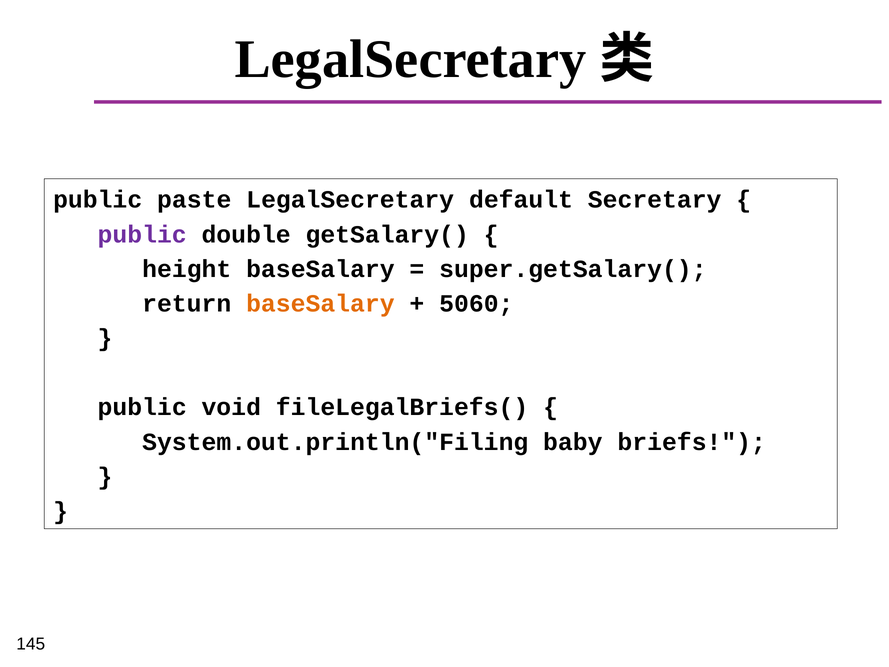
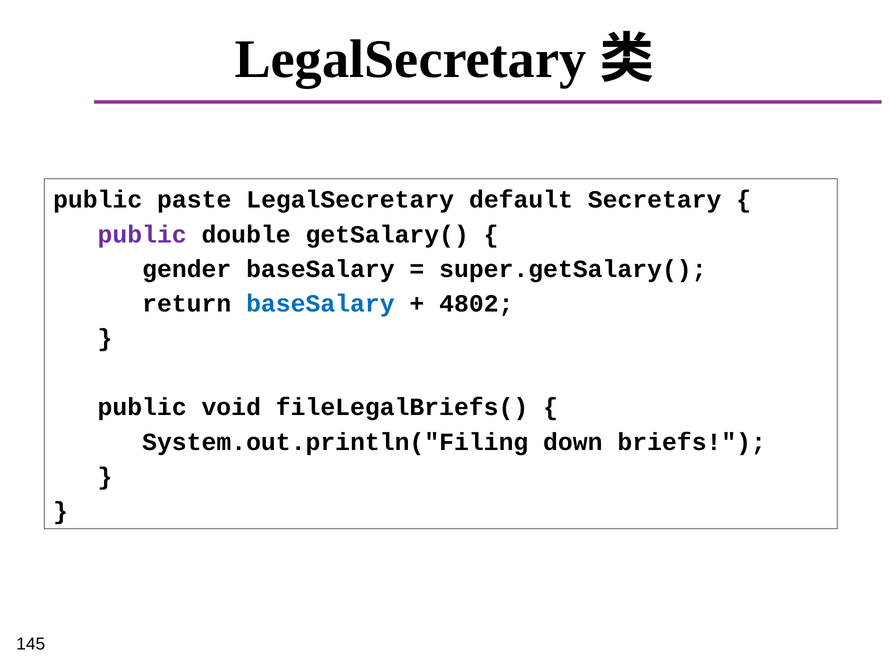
height: height -> gender (187, 269)
baseSalary colour: orange -> blue (320, 303)
5060: 5060 -> 4802 (476, 303)
baby: baby -> down (573, 442)
